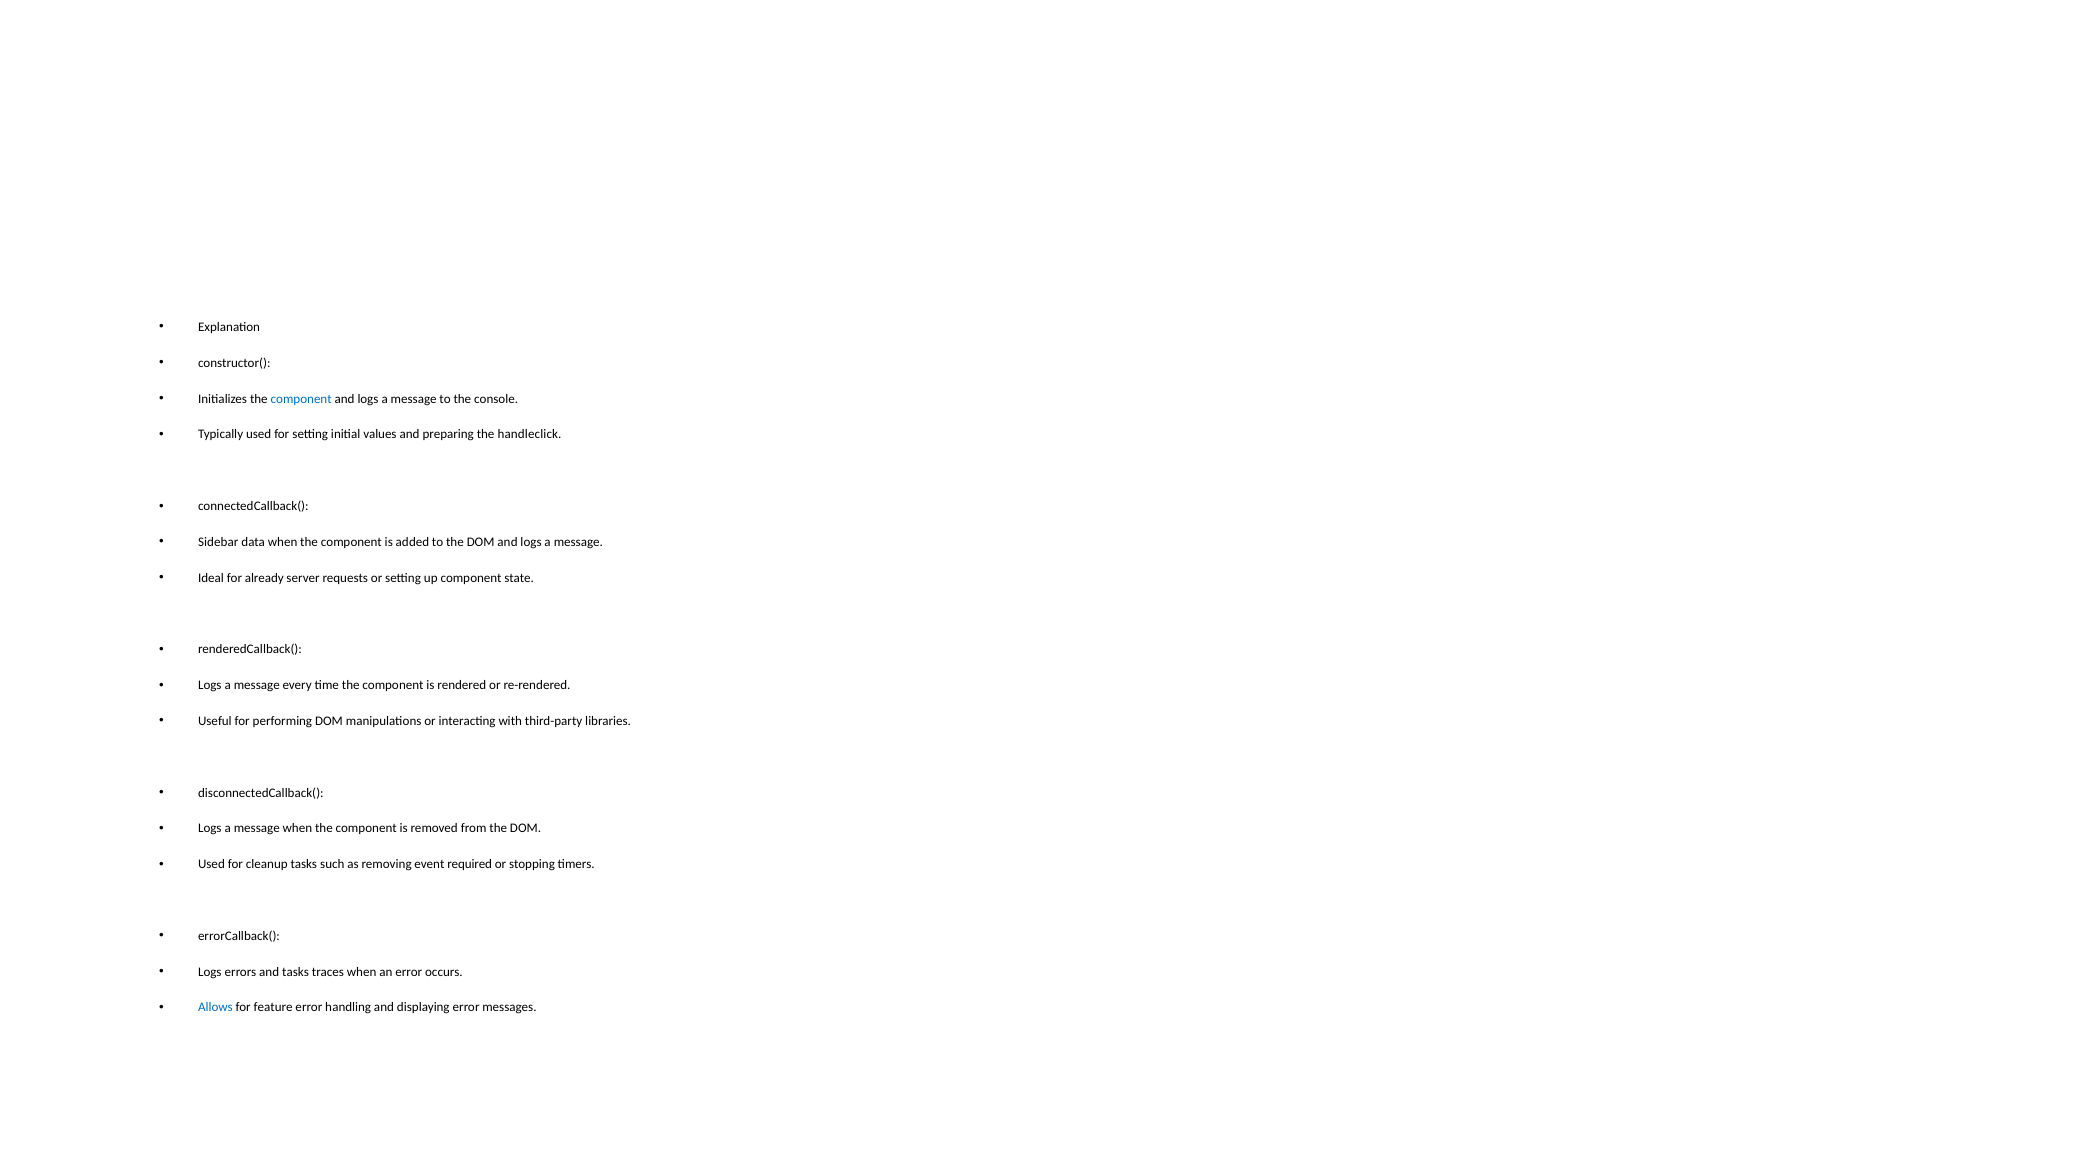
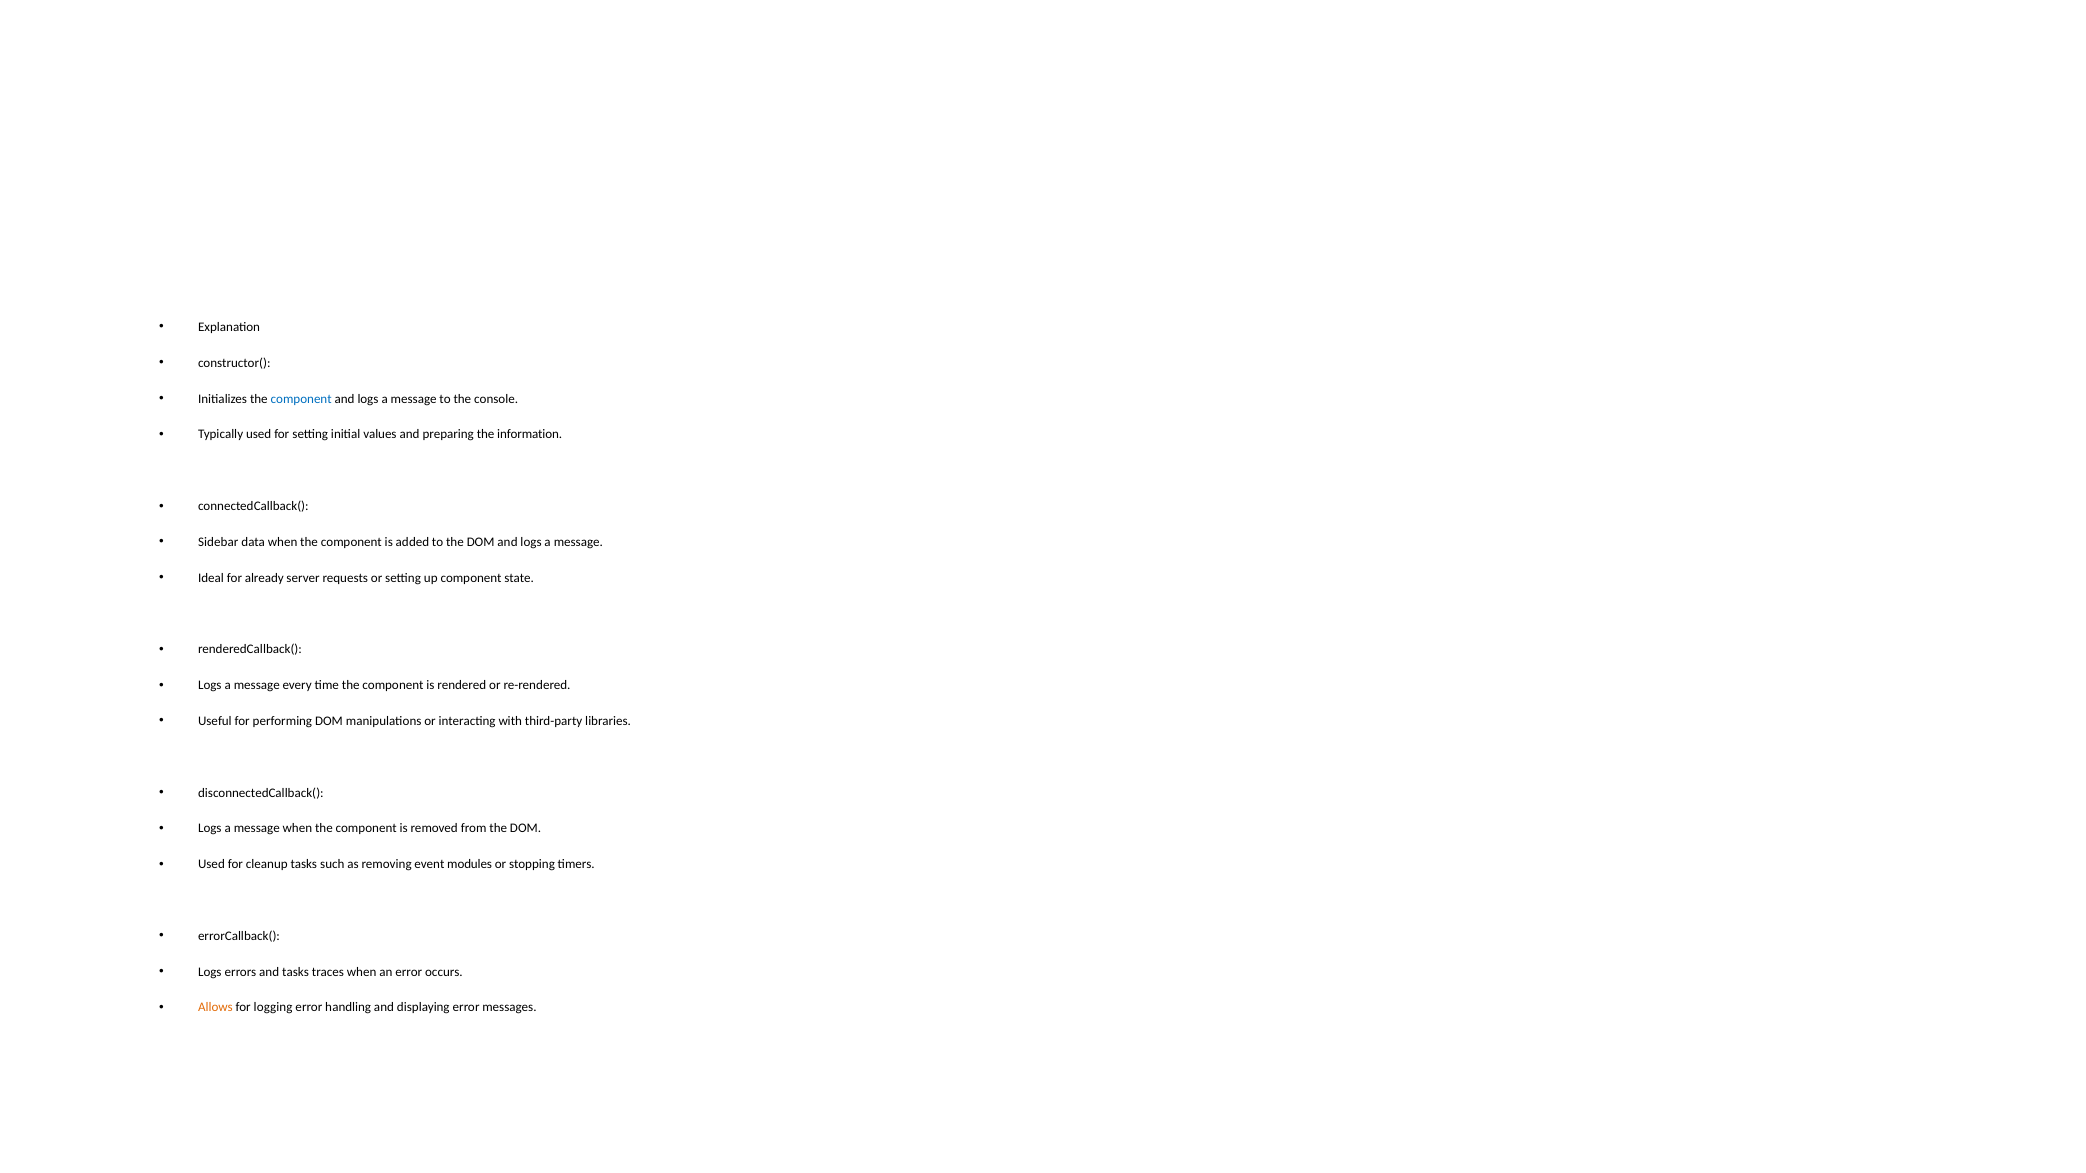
handleclick: handleclick -> information (530, 435)
required: required -> modules (470, 865)
Allows colour: blue -> orange (215, 1008)
feature: feature -> logging (273, 1008)
